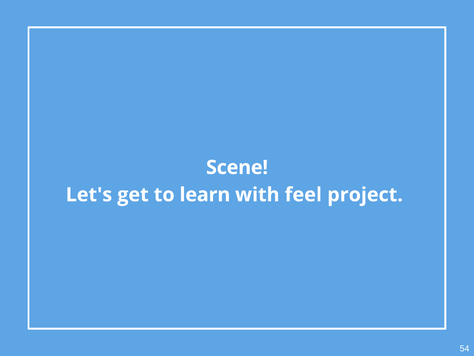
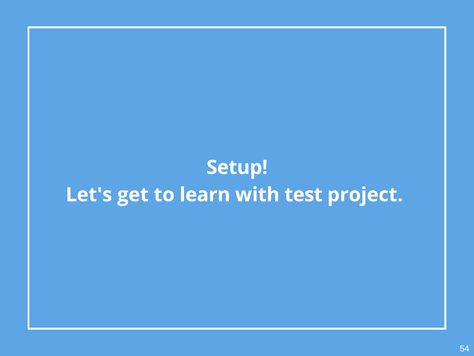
Scene: Scene -> Setup (237, 167)
feel: feel -> test (304, 195)
